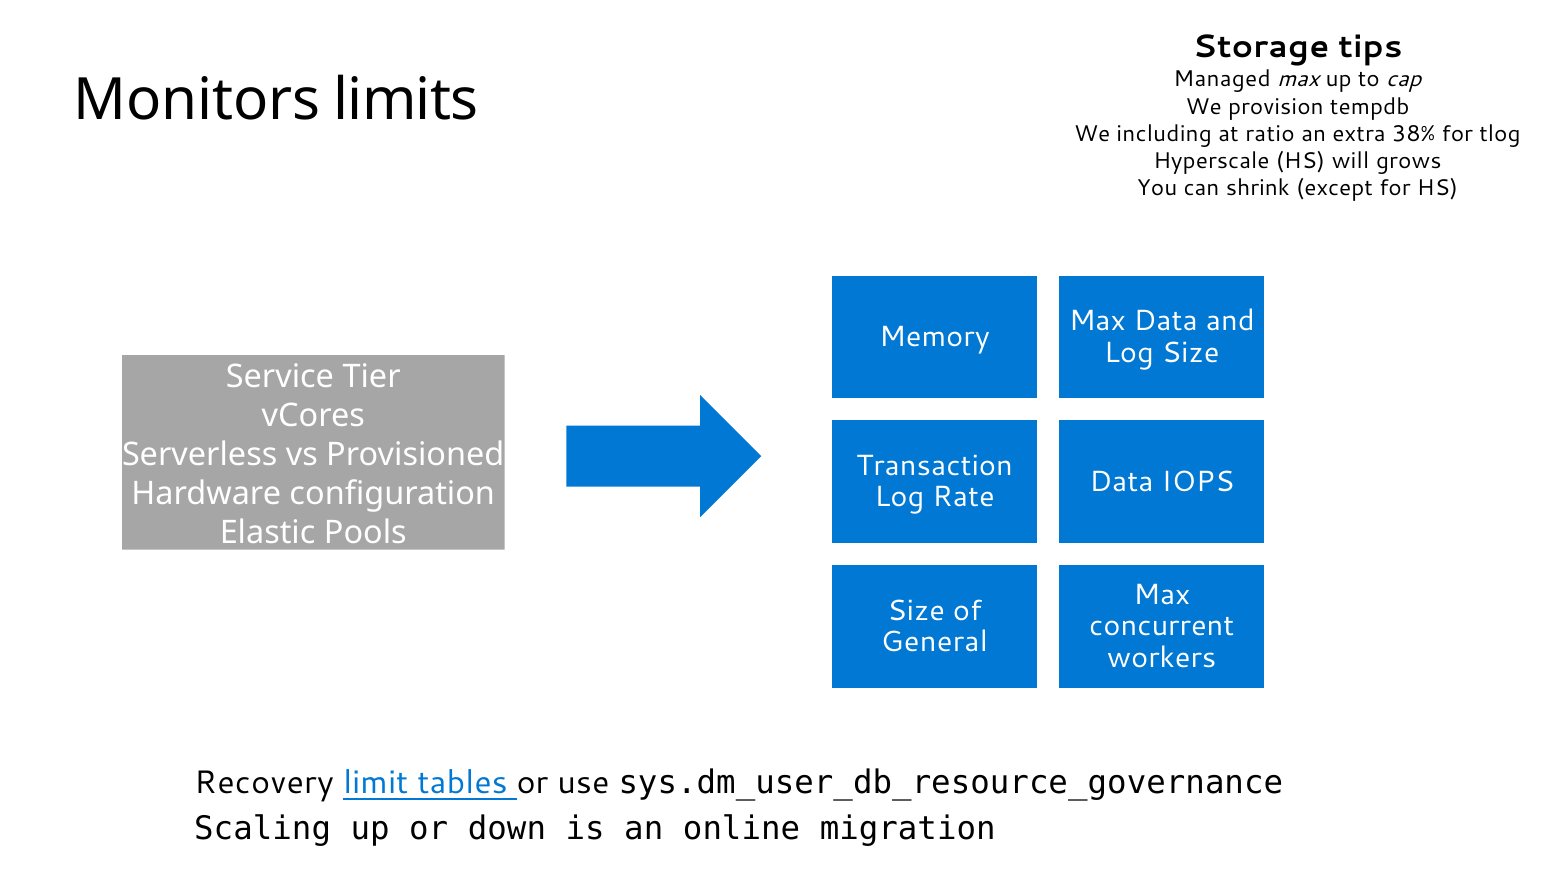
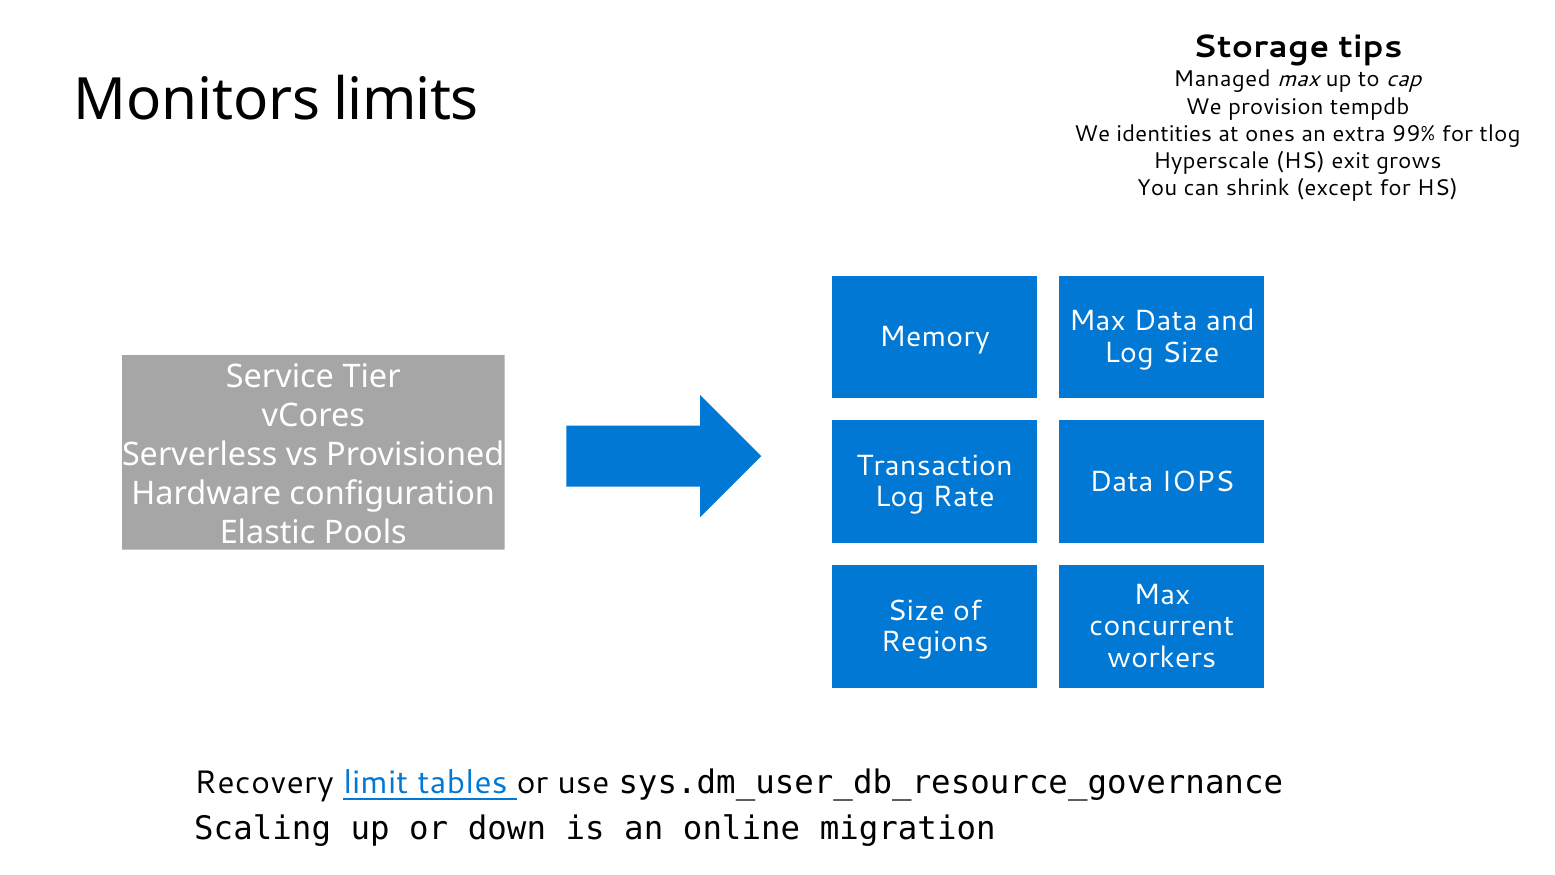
including: including -> identities (1164, 134)
ratio: ratio -> ones (1270, 134)
38%: 38% -> 99% (1414, 134)
will: will -> exit (1351, 161)
General: General -> Regions (935, 642)
